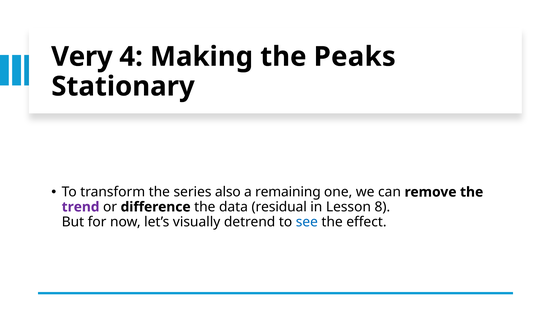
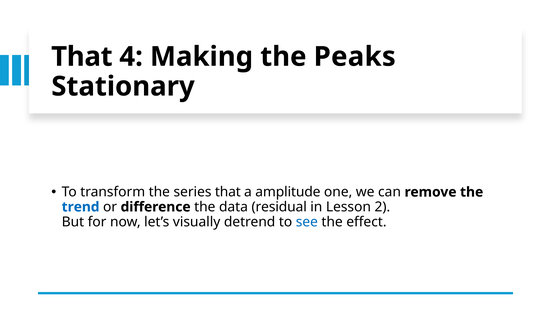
Very: Very -> That (82, 57)
series also: also -> that (228, 192)
remaining: remaining -> amplitude (288, 192)
trend colour: purple -> blue (81, 207)
8: 8 -> 2 (382, 207)
